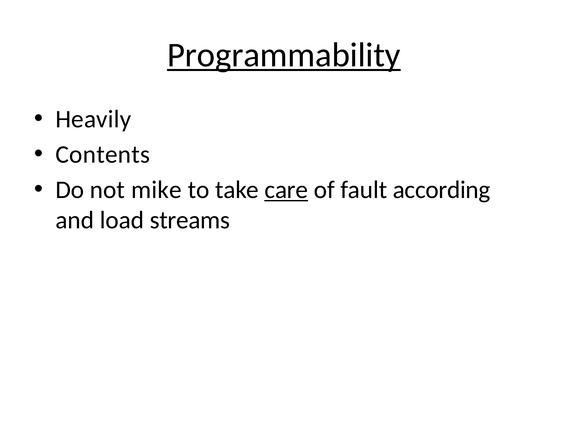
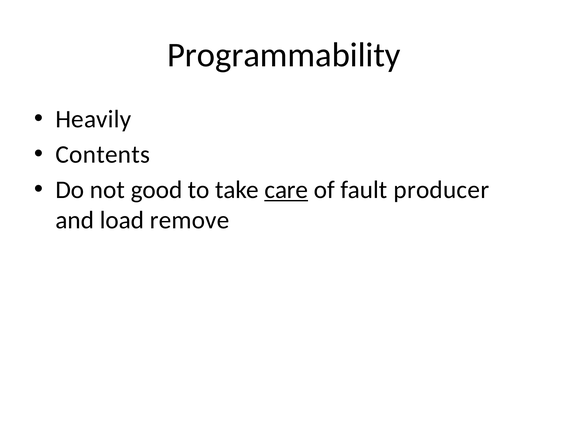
Programmability underline: present -> none (284, 55)
mike: mike -> good (157, 190)
according: according -> producer (441, 190)
streams: streams -> remove (190, 220)
